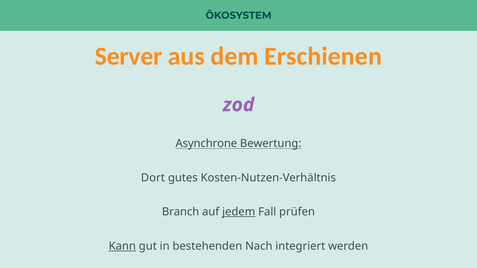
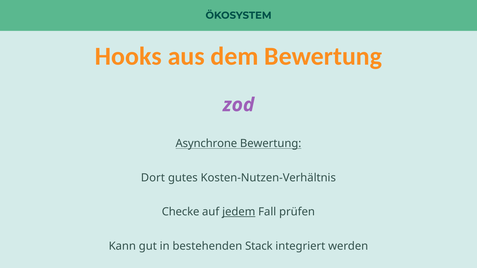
Server: Server -> Hooks (128, 56)
dem Erschienen: Erschienen -> Bewertung (323, 56)
Branch: Branch -> Checke (181, 212)
Kann underline: present -> none (122, 246)
Nach: Nach -> Stack (259, 246)
